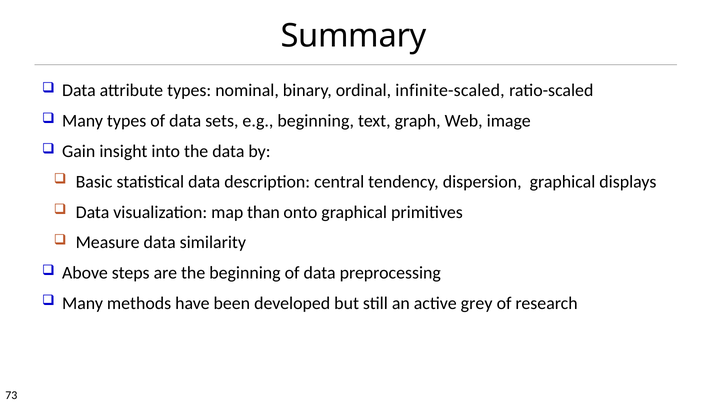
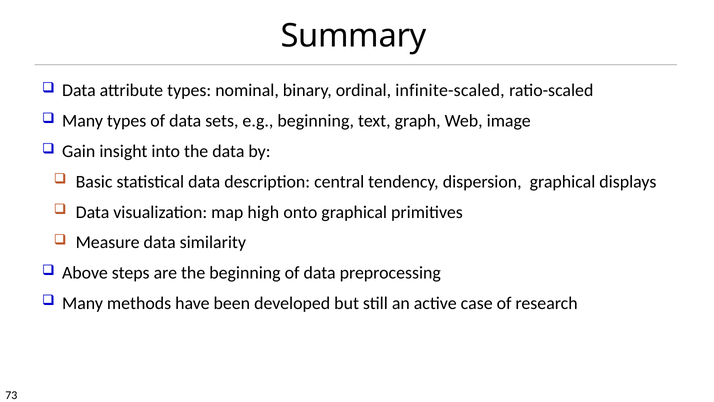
than: than -> high (263, 212)
grey: grey -> case (477, 303)
